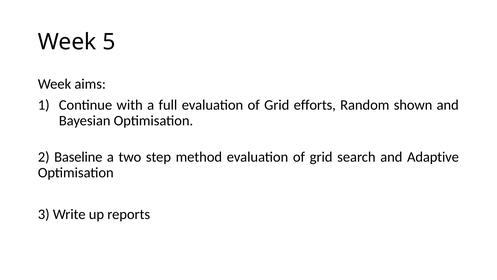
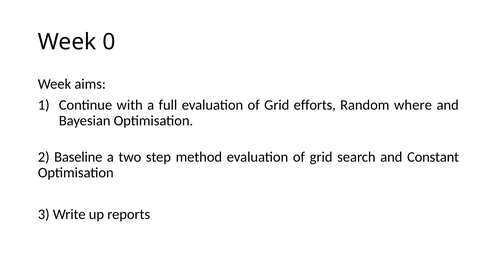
5: 5 -> 0 (109, 42)
shown: shown -> where (413, 105)
Adaptive: Adaptive -> Constant (433, 157)
